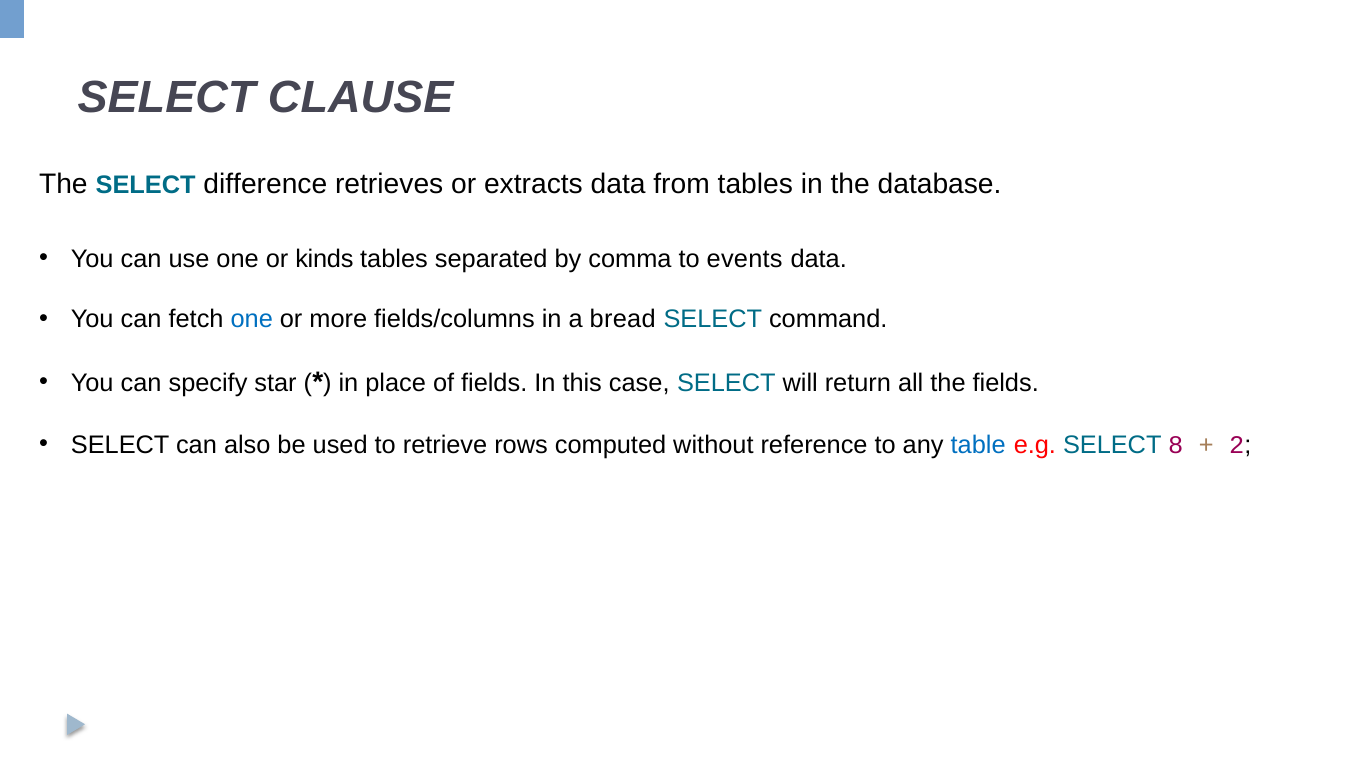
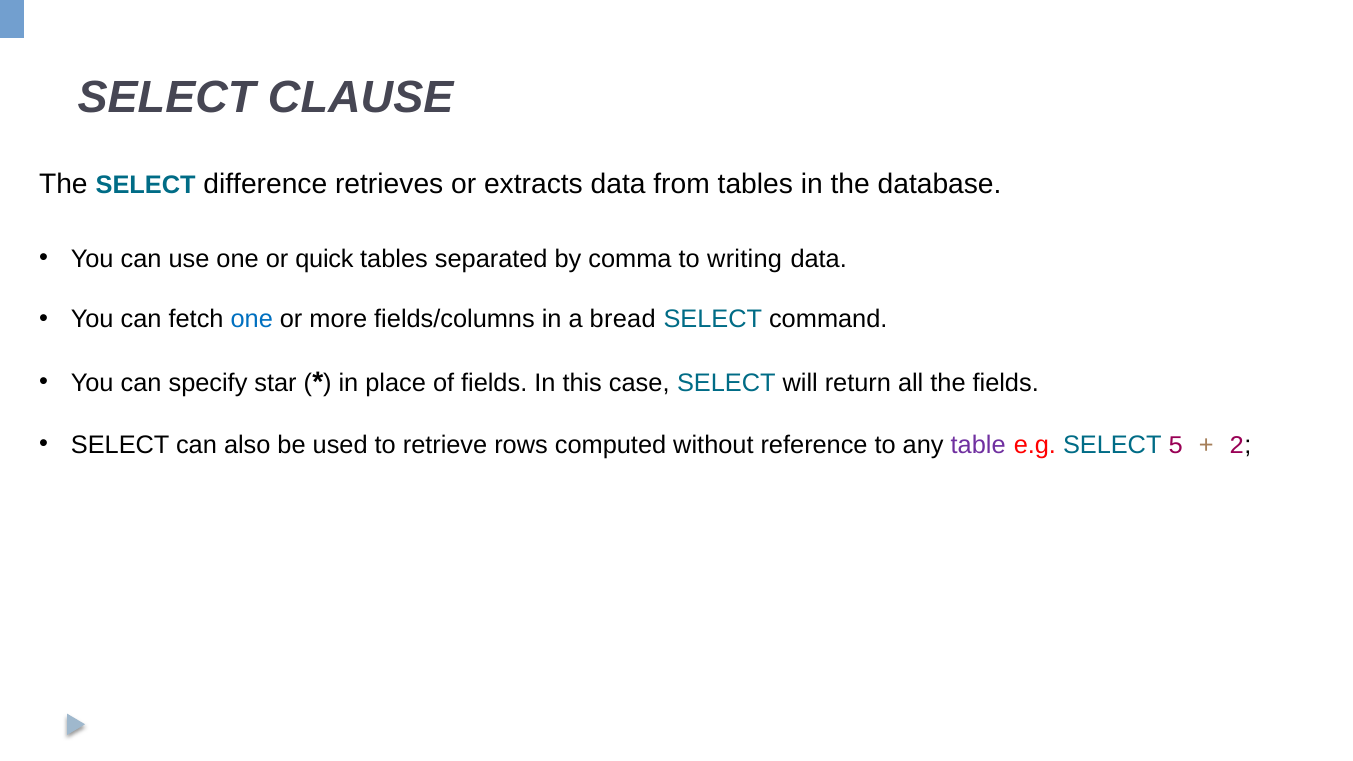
kinds: kinds -> quick (324, 259)
events: events -> writing (745, 259)
table colour: blue -> purple (978, 445)
8: 8 -> 5 (1176, 445)
